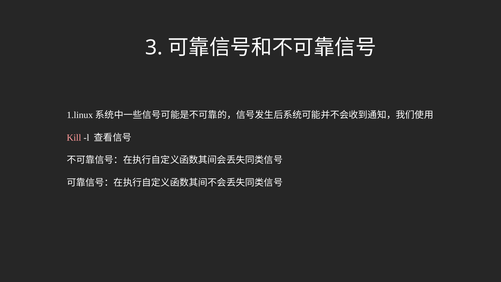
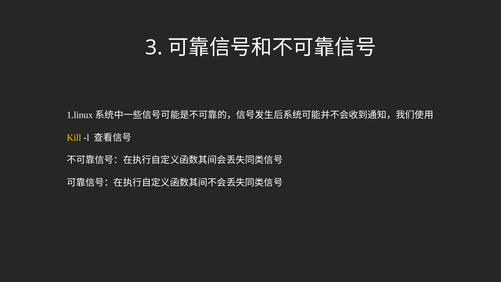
Kill colour: pink -> yellow (74, 138)
